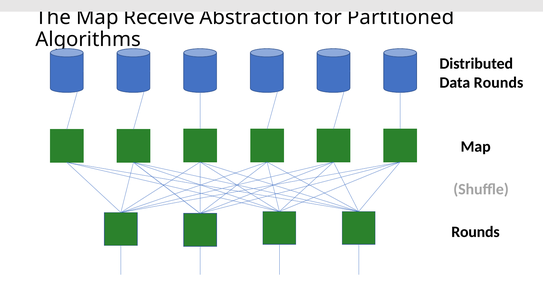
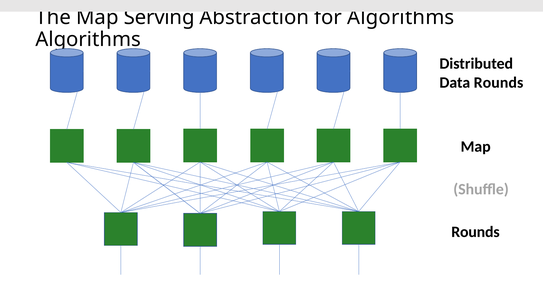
Receive: Receive -> Serving (159, 17)
for Partitioned: Partitioned -> Algorithms (401, 17)
